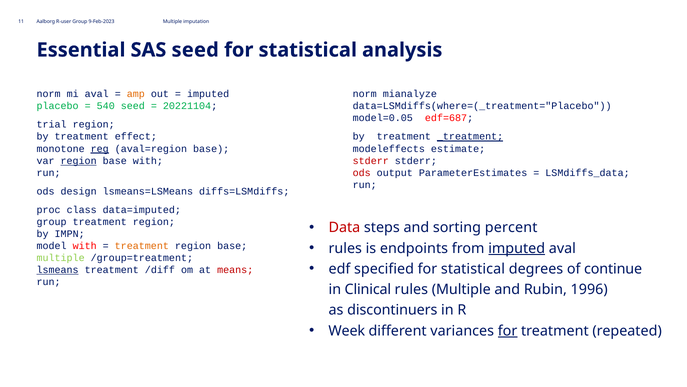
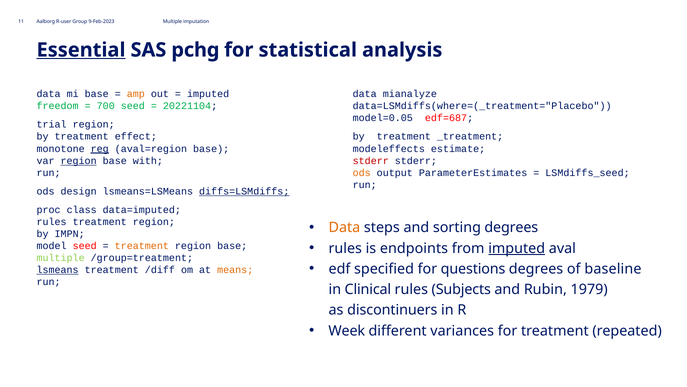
Essential underline: none -> present (81, 50)
SAS seed: seed -> pchg (195, 50)
norm: norm -> data (49, 94)
mi aval: aval -> base (97, 94)
norm: norm -> data (365, 94)
placebo: placebo -> freedom (58, 106)
540: 540 -> 700 (106, 106)
_treatment underline: present -> none (470, 136)
ods colour: red -> orange (362, 173)
LSMdiffs_data: LSMdiffs_data -> LSMdiffs_seed (588, 173)
diffs=LSMdiffs underline: none -> present (244, 191)
group: group -> rules (52, 222)
Data colour: red -> orange (344, 227)
sorting percent: percent -> degrees (511, 227)
model with: with -> seed (85, 246)
specified for statistical: statistical -> questions (473, 269)
continue: continue -> baseline (613, 269)
means colour: red -> orange (235, 270)
rules Multiple: Multiple -> Subjects (461, 289)
1996: 1996 -> 1979 (589, 289)
for underline: present -> none (508, 330)
